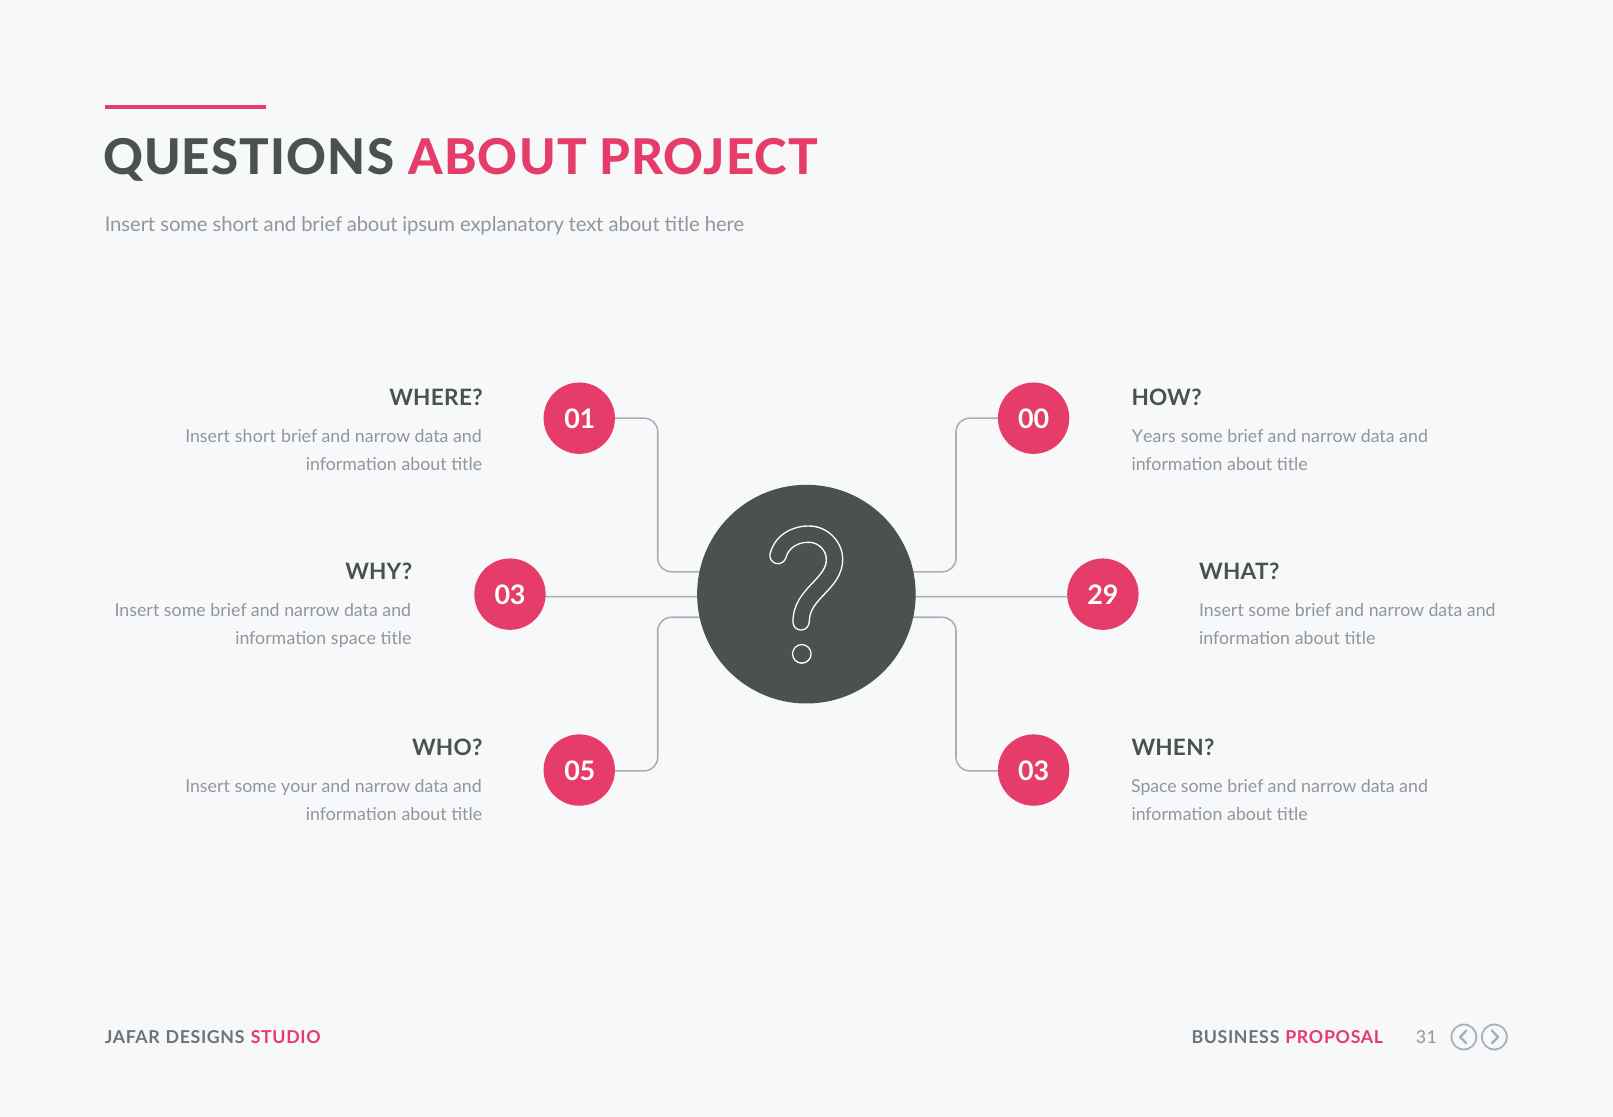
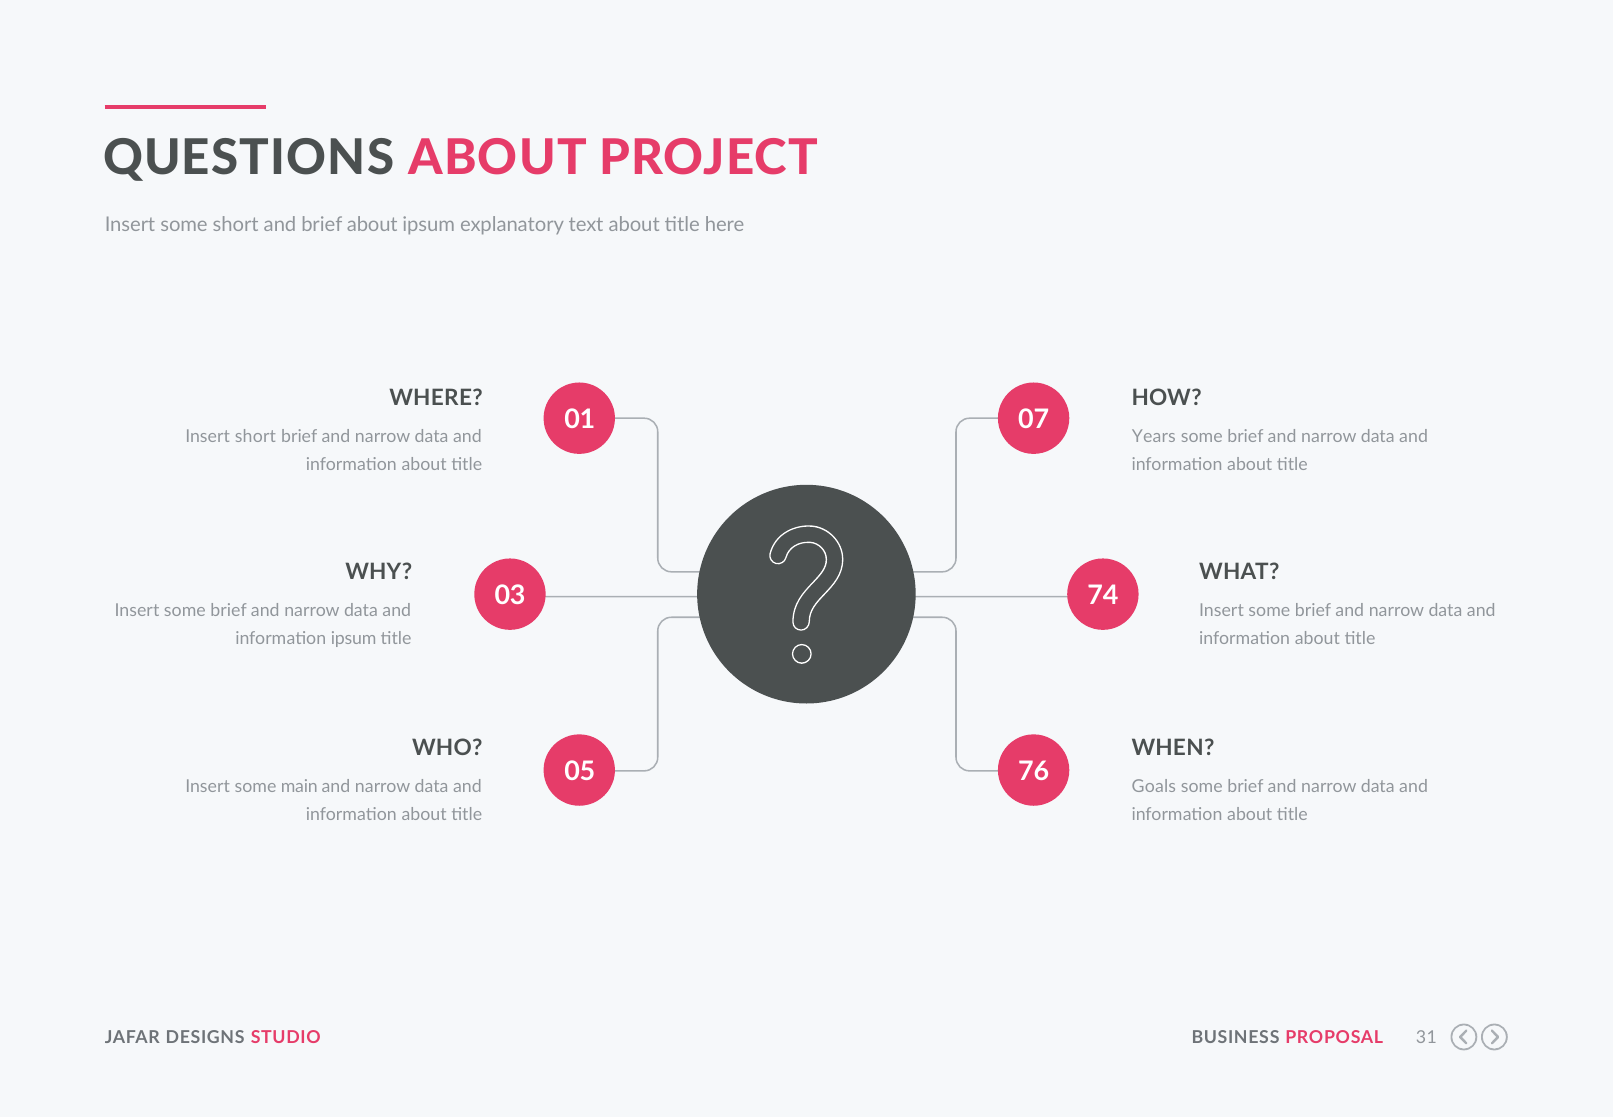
00: 00 -> 07 (1034, 420)
29: 29 -> 74 (1103, 596)
information space: space -> ipsum (354, 638)
05 03: 03 -> 76 (1034, 772)
your: your -> main (299, 786)
Space: Space -> Goals (1154, 786)
